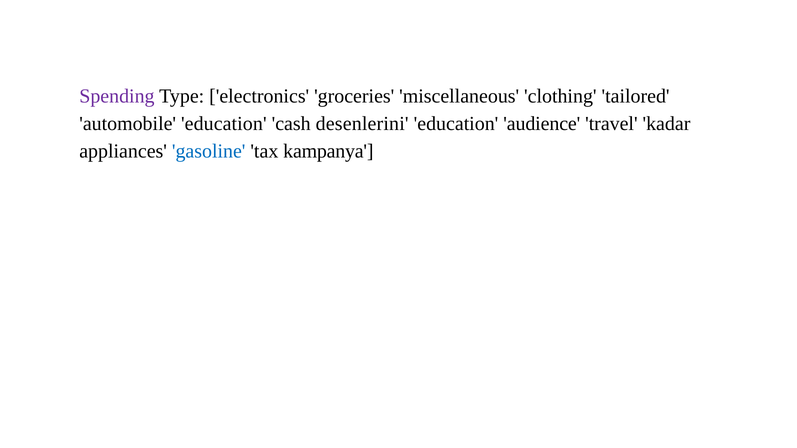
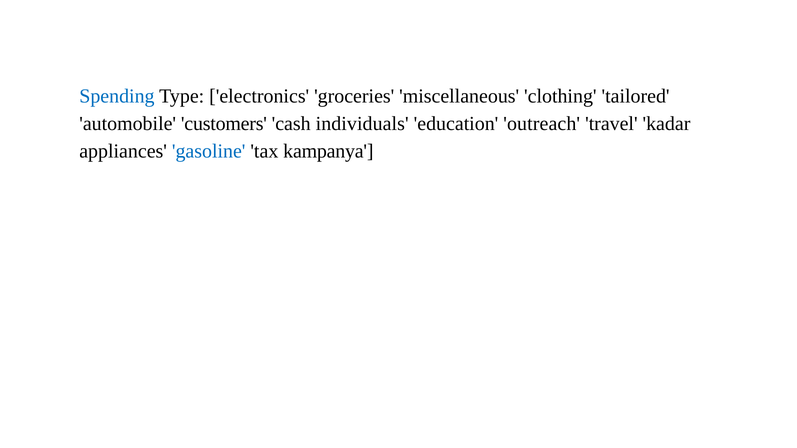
Spending colour: purple -> blue (117, 96)
automobile education: education -> customers (224, 124)
desenlerini: desenlerini -> individuals (362, 124)
audience: audience -> outreach (542, 124)
